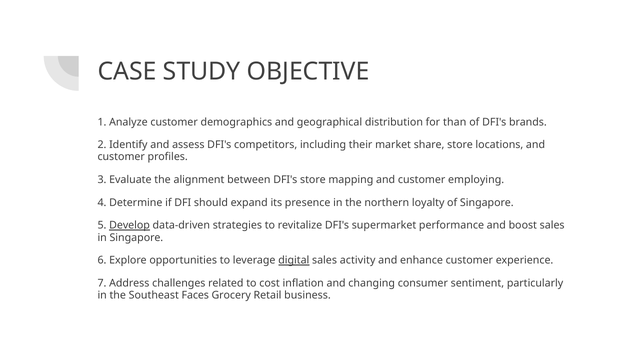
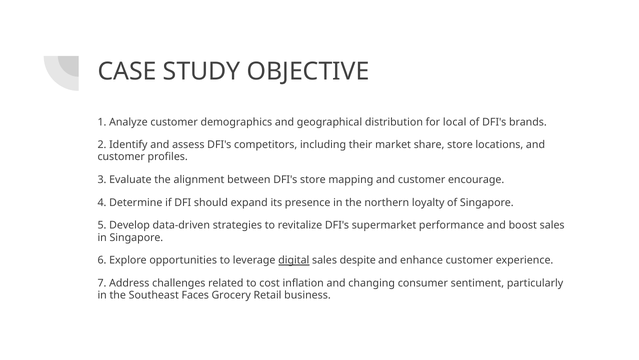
than: than -> local (455, 122)
employing: employing -> encourage (476, 180)
Develop underline: present -> none (130, 225)
activity: activity -> despite (358, 260)
